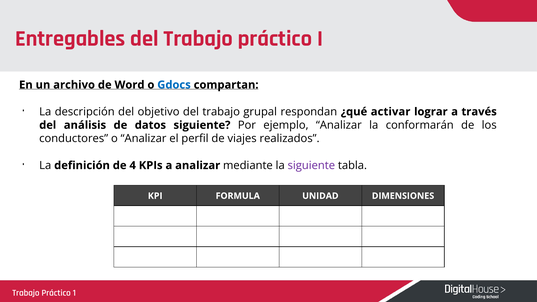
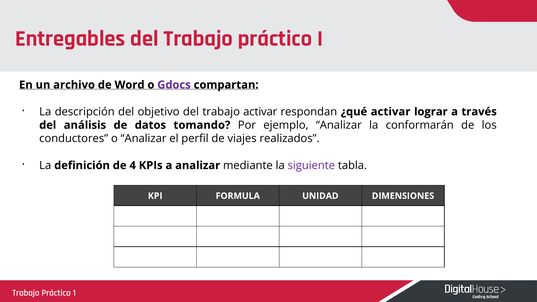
Gdocs colour: blue -> purple (174, 85)
trabajo grupal: grupal -> activar (260, 112)
datos siguiente: siguiente -> tomando (202, 125)
